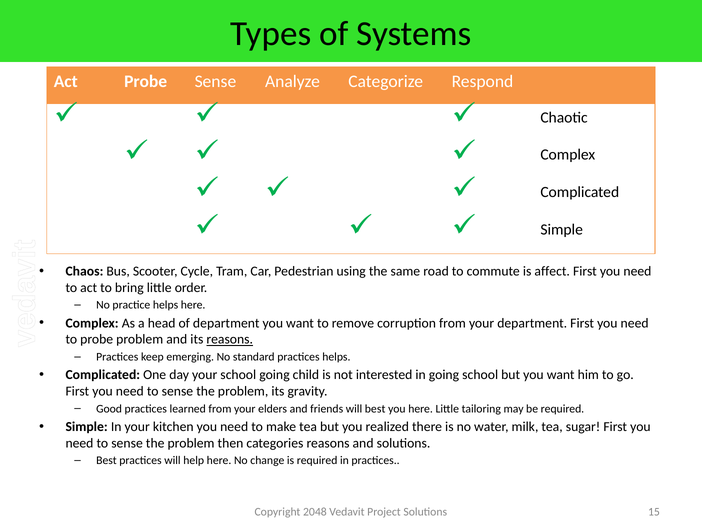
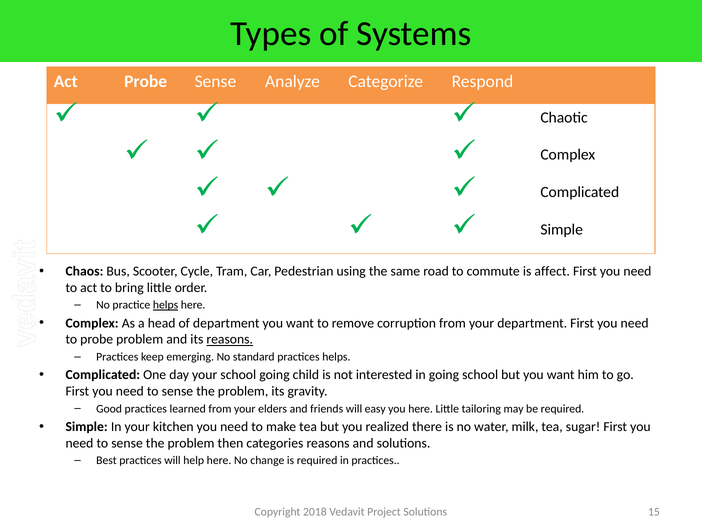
helps underline: none -> present (166, 305)
will best: best -> easy (375, 409)
2048: 2048 -> 2018 (315, 512)
